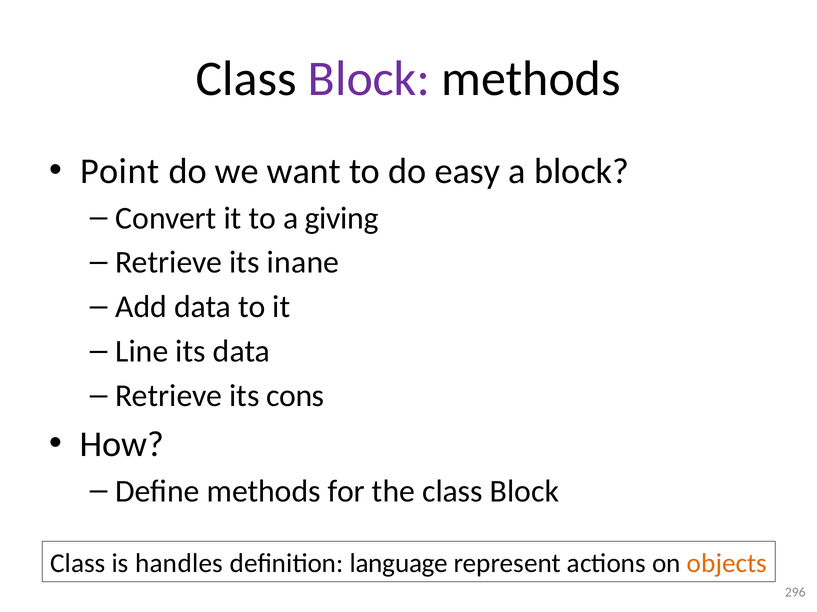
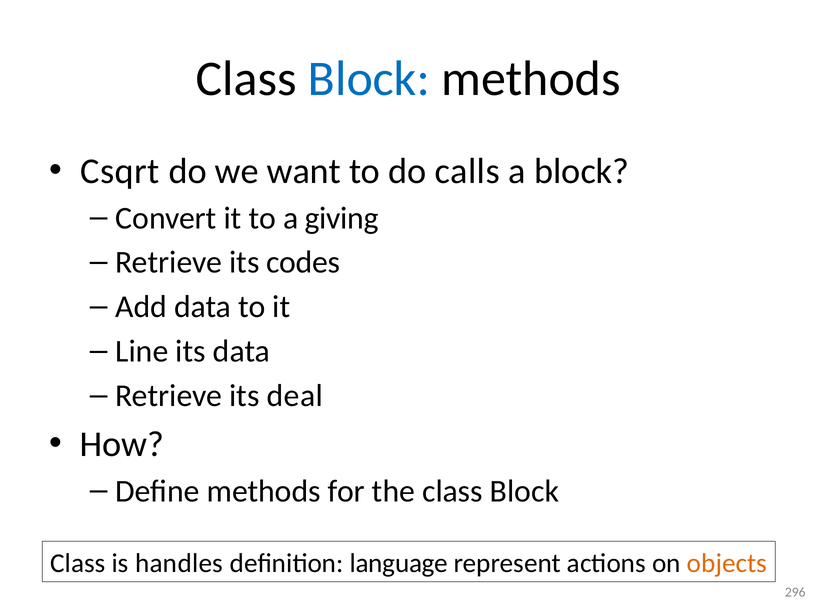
Block colour: purple -> blue (369, 79)
Point: Point -> Csqrt (120, 171)
easy: easy -> calls (467, 171)
inane: inane -> codes (303, 263)
cons: cons -> deal (295, 396)
